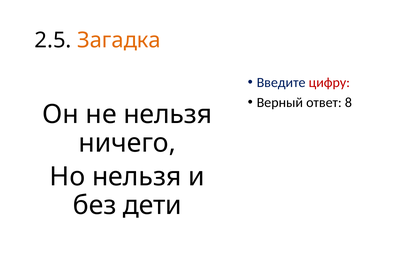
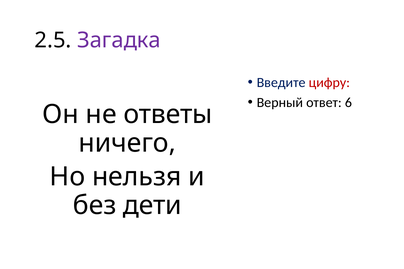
Загадка colour: orange -> purple (119, 40)
8: 8 -> 6 (348, 103)
не нельзя: нельзя -> ответы (168, 115)
